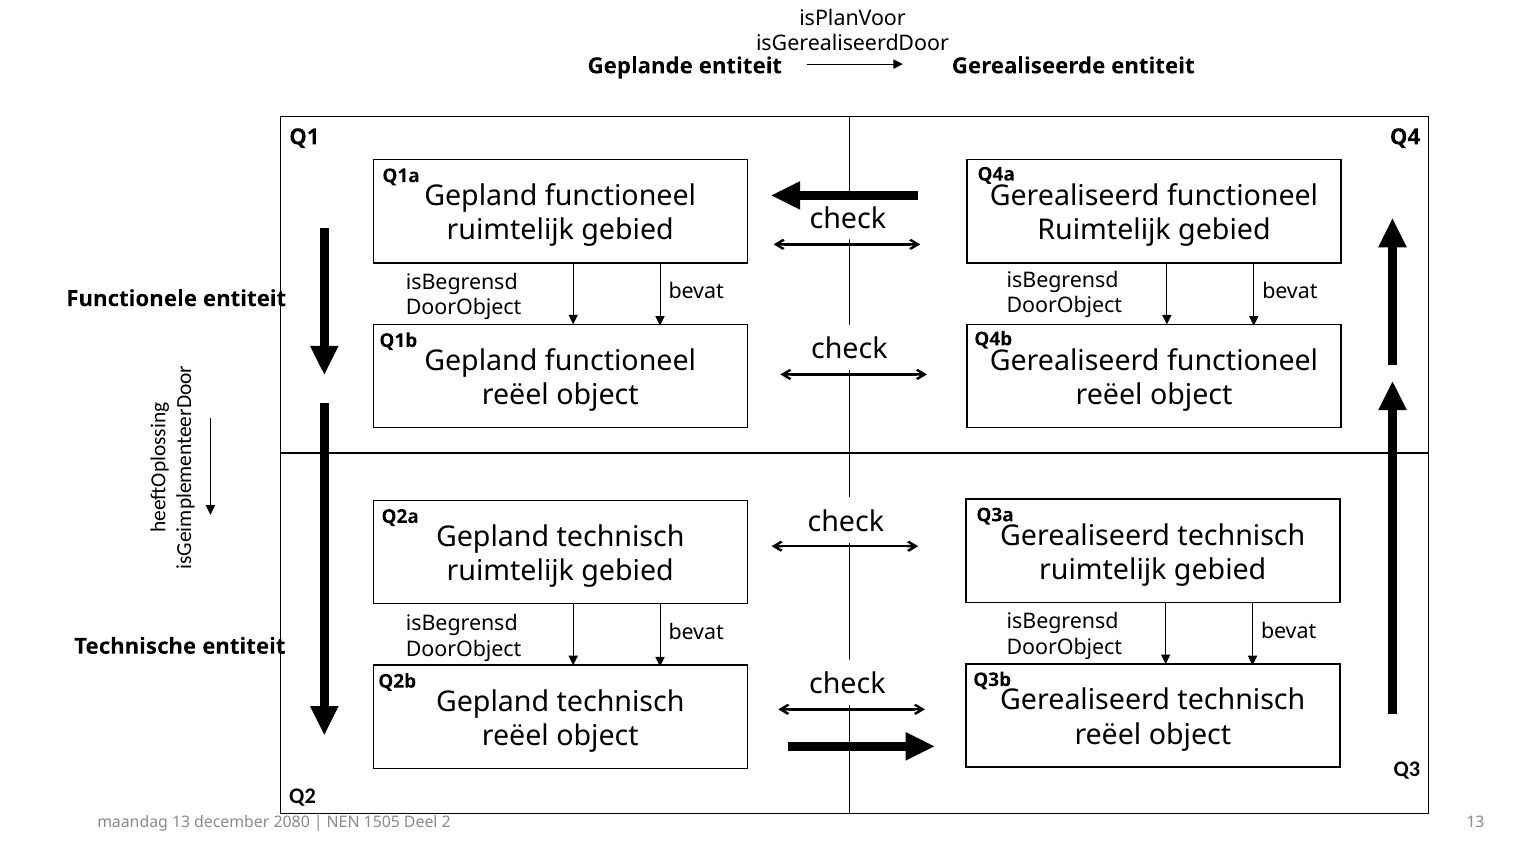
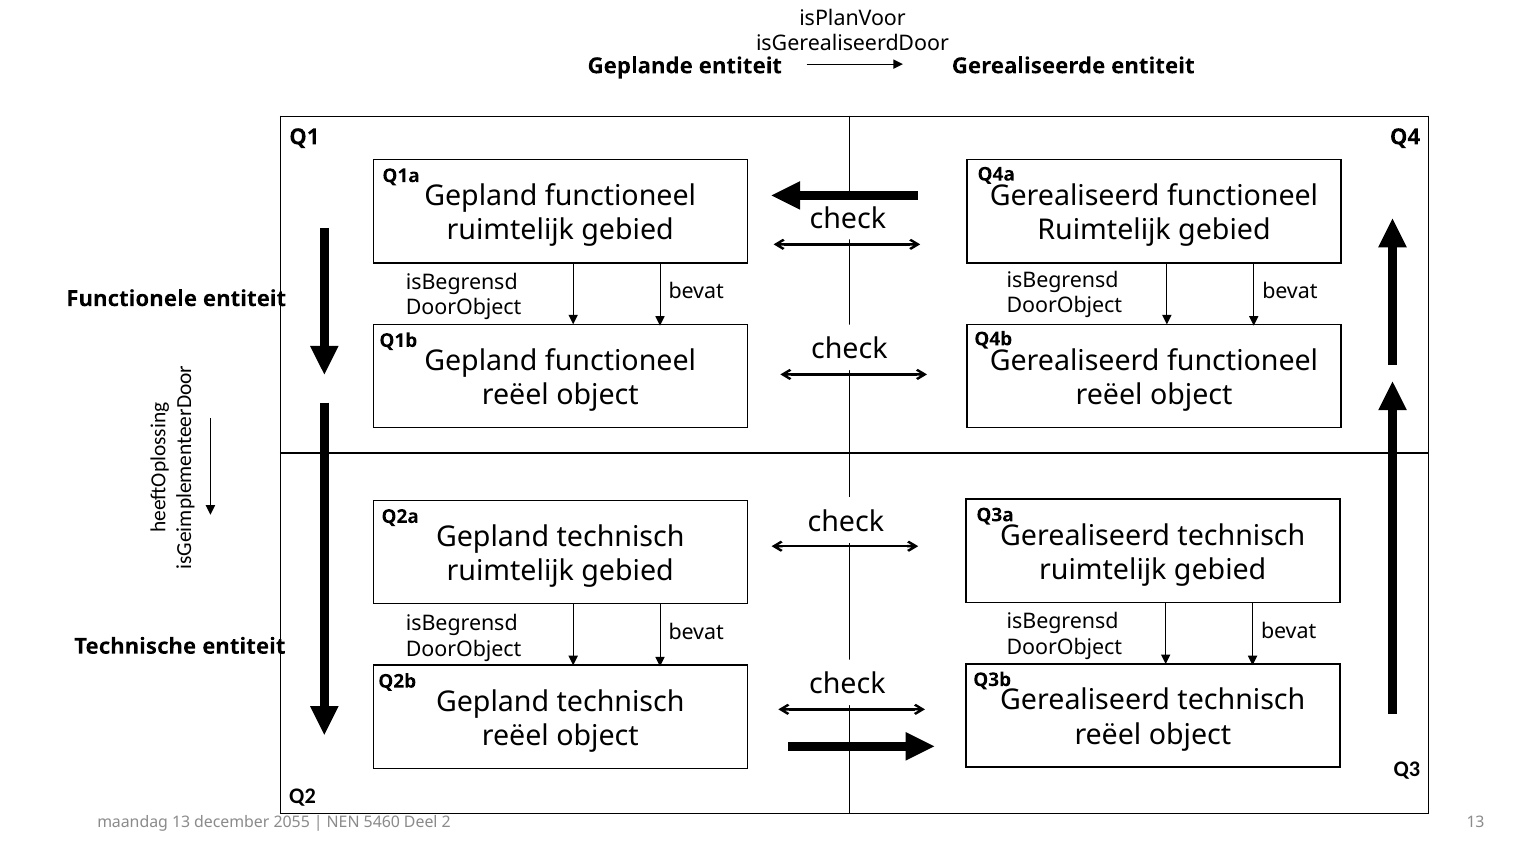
2080: 2080 -> 2055 (292, 823)
1505: 1505 -> 5460 (382, 823)
